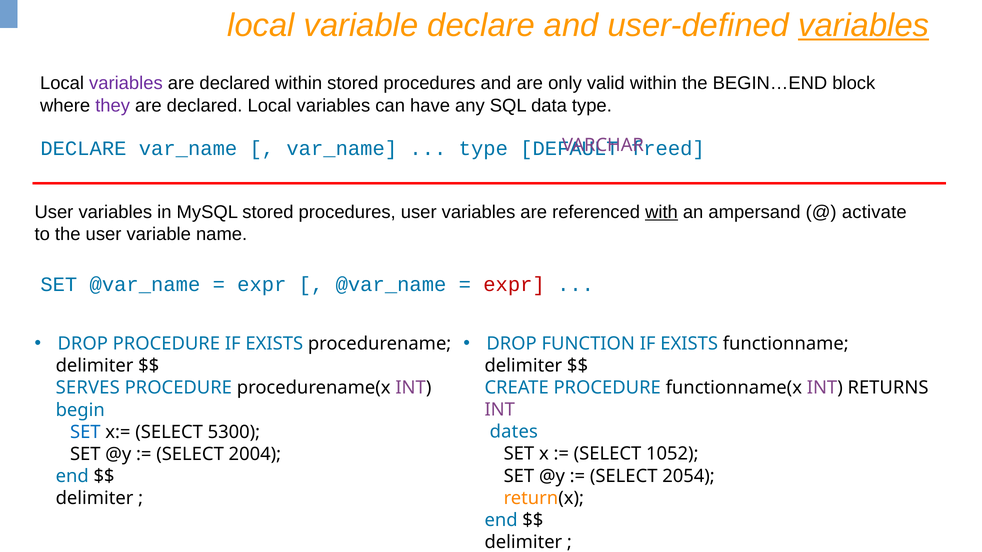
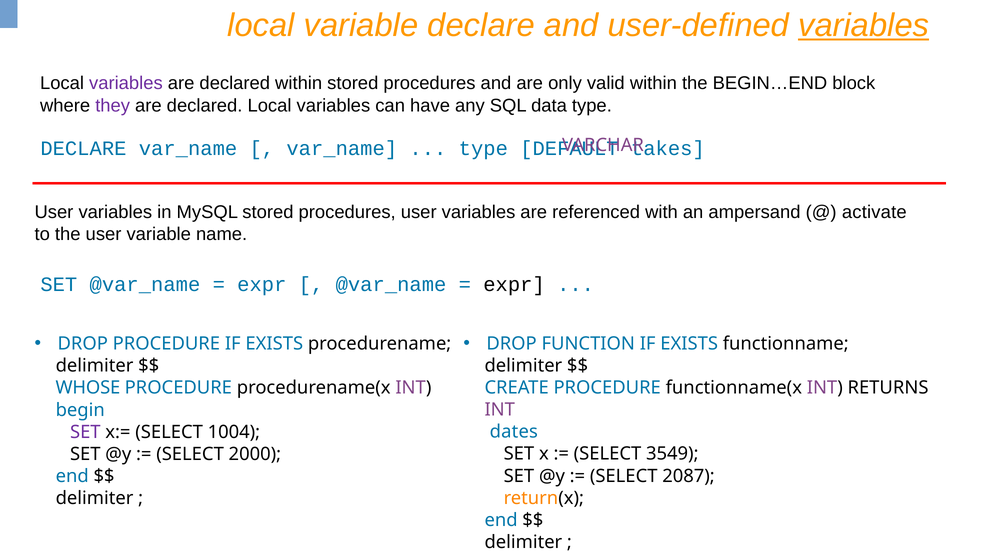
freed: freed -> takes (668, 149)
with underline: present -> none (662, 212)
expr colour: red -> black (514, 285)
SERVES: SERVES -> WHOSE (88, 388)
SET colour: blue -> purple (85, 432)
5300: 5300 -> 1004 (234, 432)
1052: 1052 -> 3549 (672, 454)
2004: 2004 -> 2000 (255, 454)
2054: 2054 -> 2087 (688, 476)
